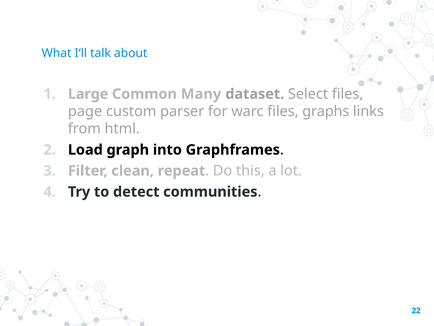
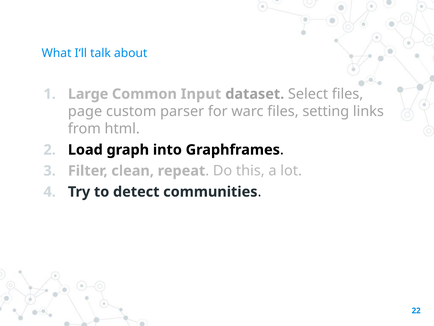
Many: Many -> Input (201, 94)
graphs: graphs -> setting (326, 111)
